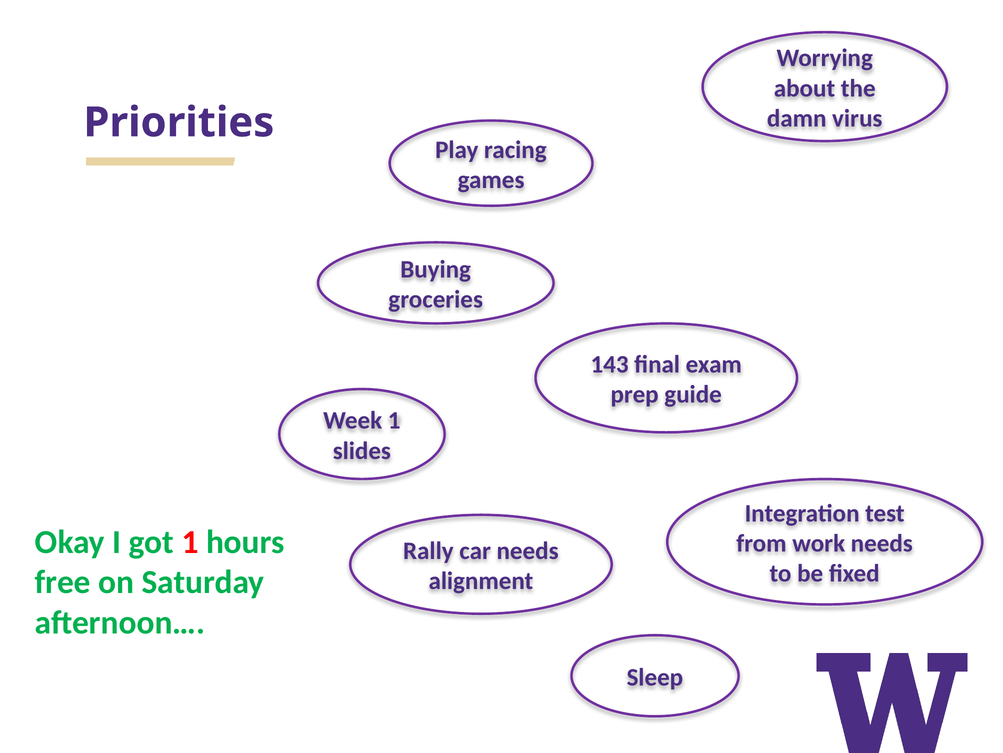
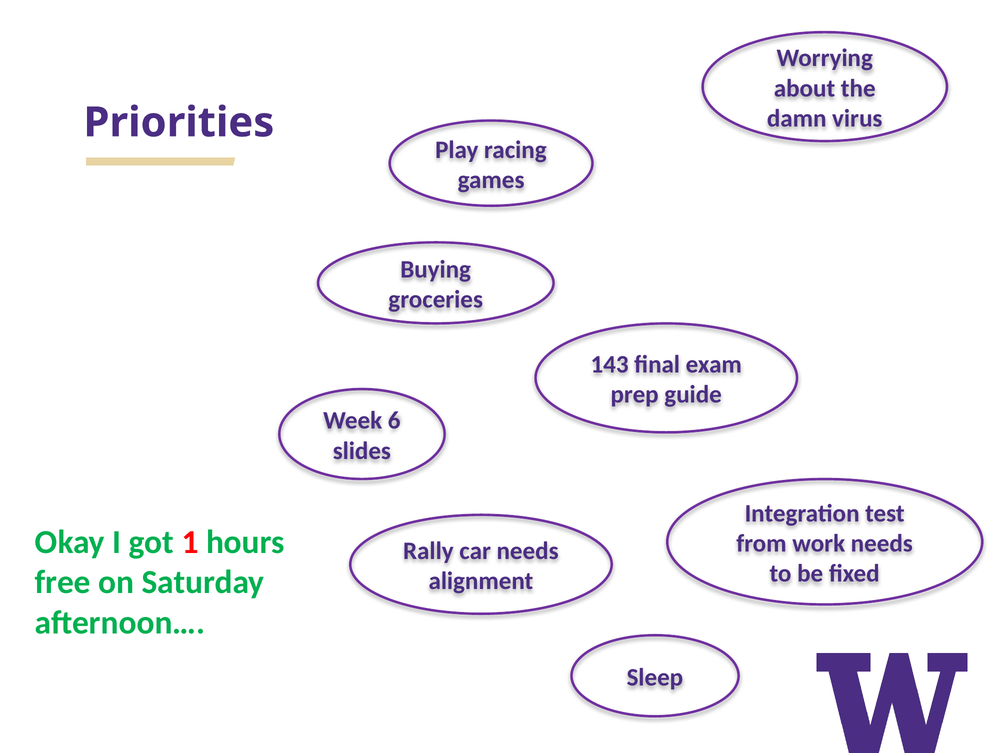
Week 1: 1 -> 6 (394, 420)
